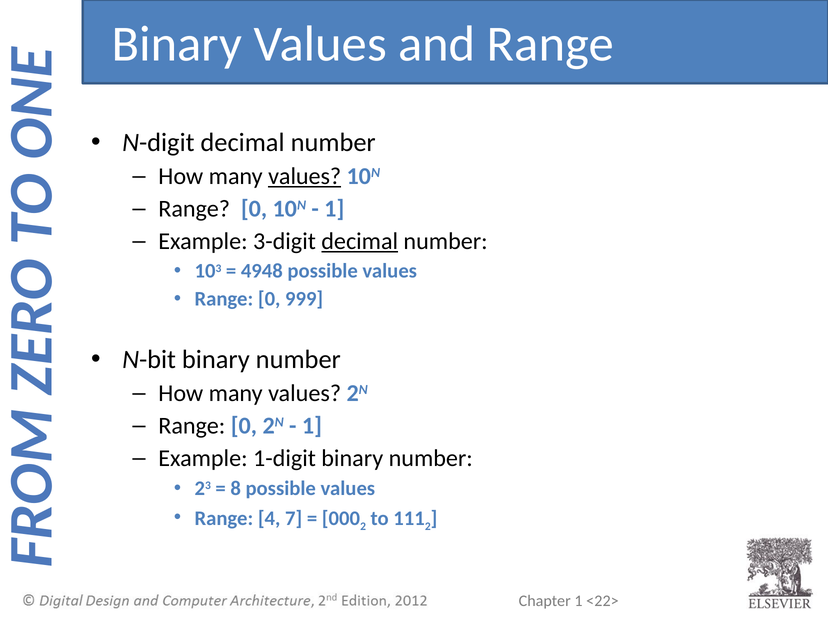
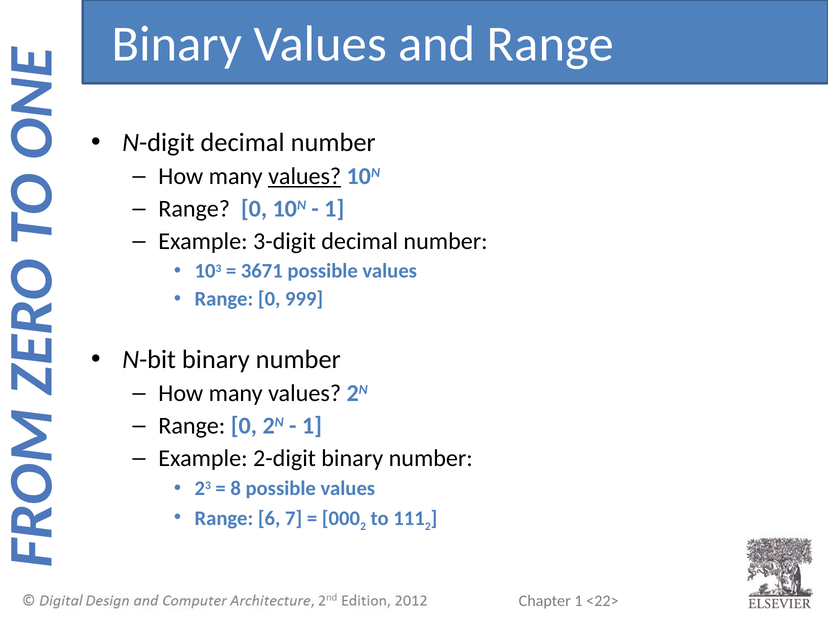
decimal underline: present -> none (360, 241)
4948: 4948 -> 3671 (262, 271)
1-digit: 1-digit -> 2-digit (284, 458)
4: 4 -> 6 (269, 518)
